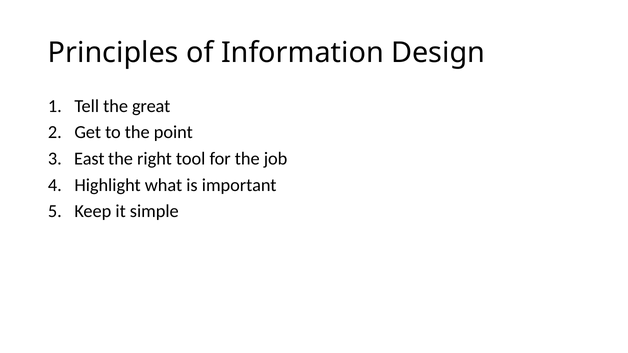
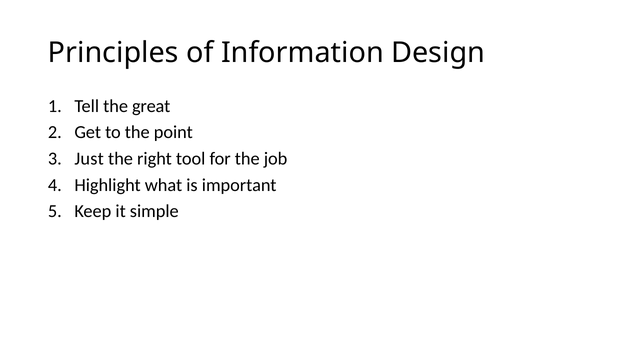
East: East -> Just (89, 159)
